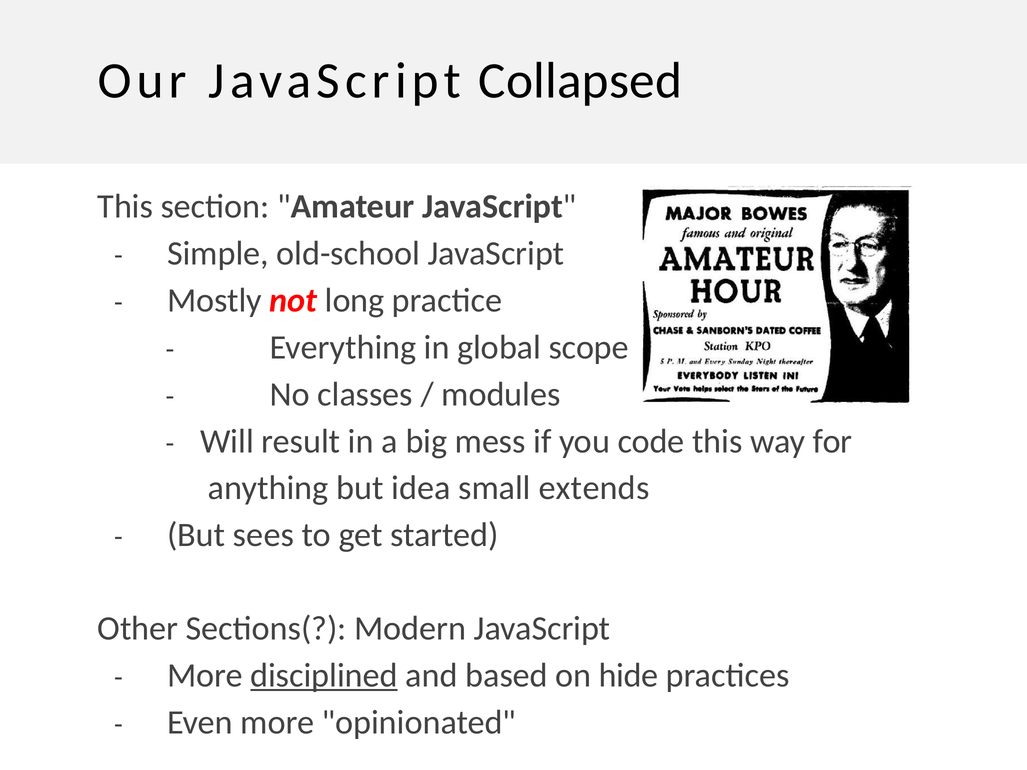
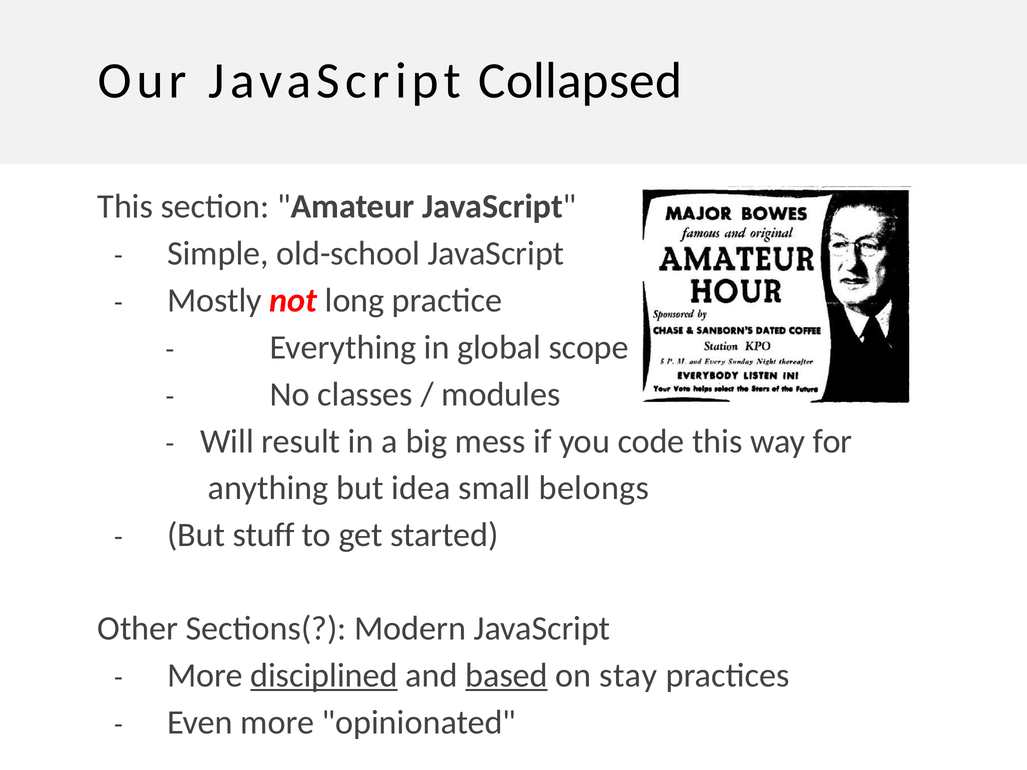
extends: extends -> belongs (594, 488)
sees: sees -> stuff (264, 535)
based underline: none -> present (507, 676)
hide: hide -> stay (628, 676)
